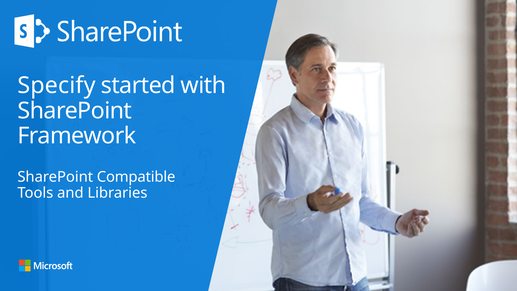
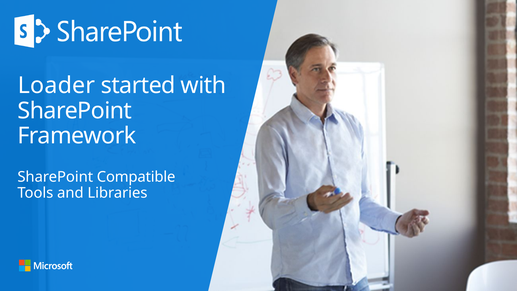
Specify: Specify -> Loader (57, 86)
